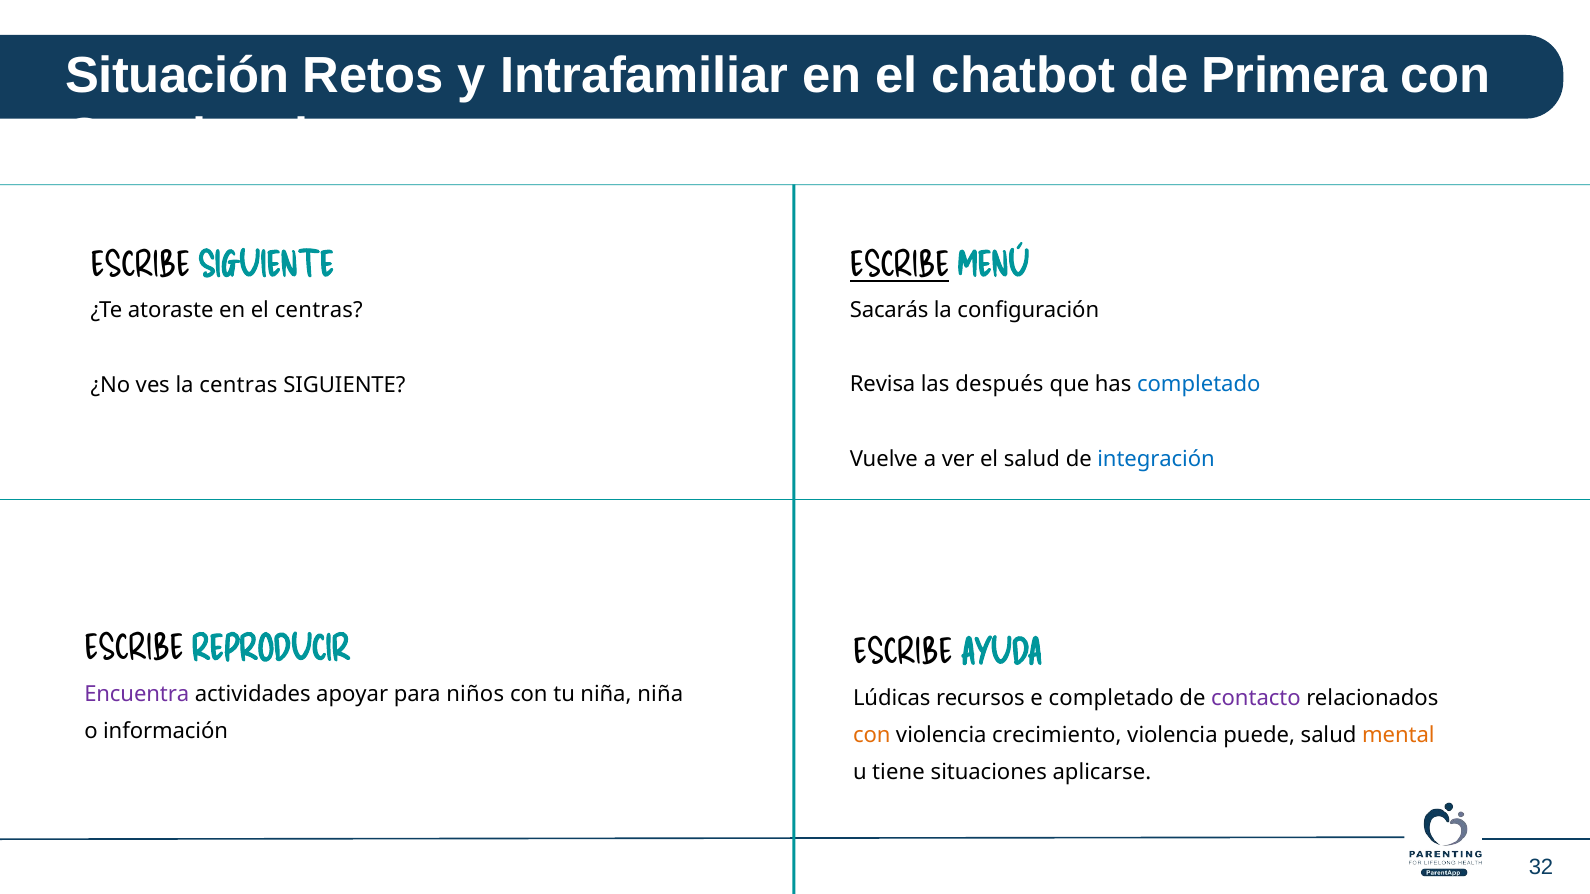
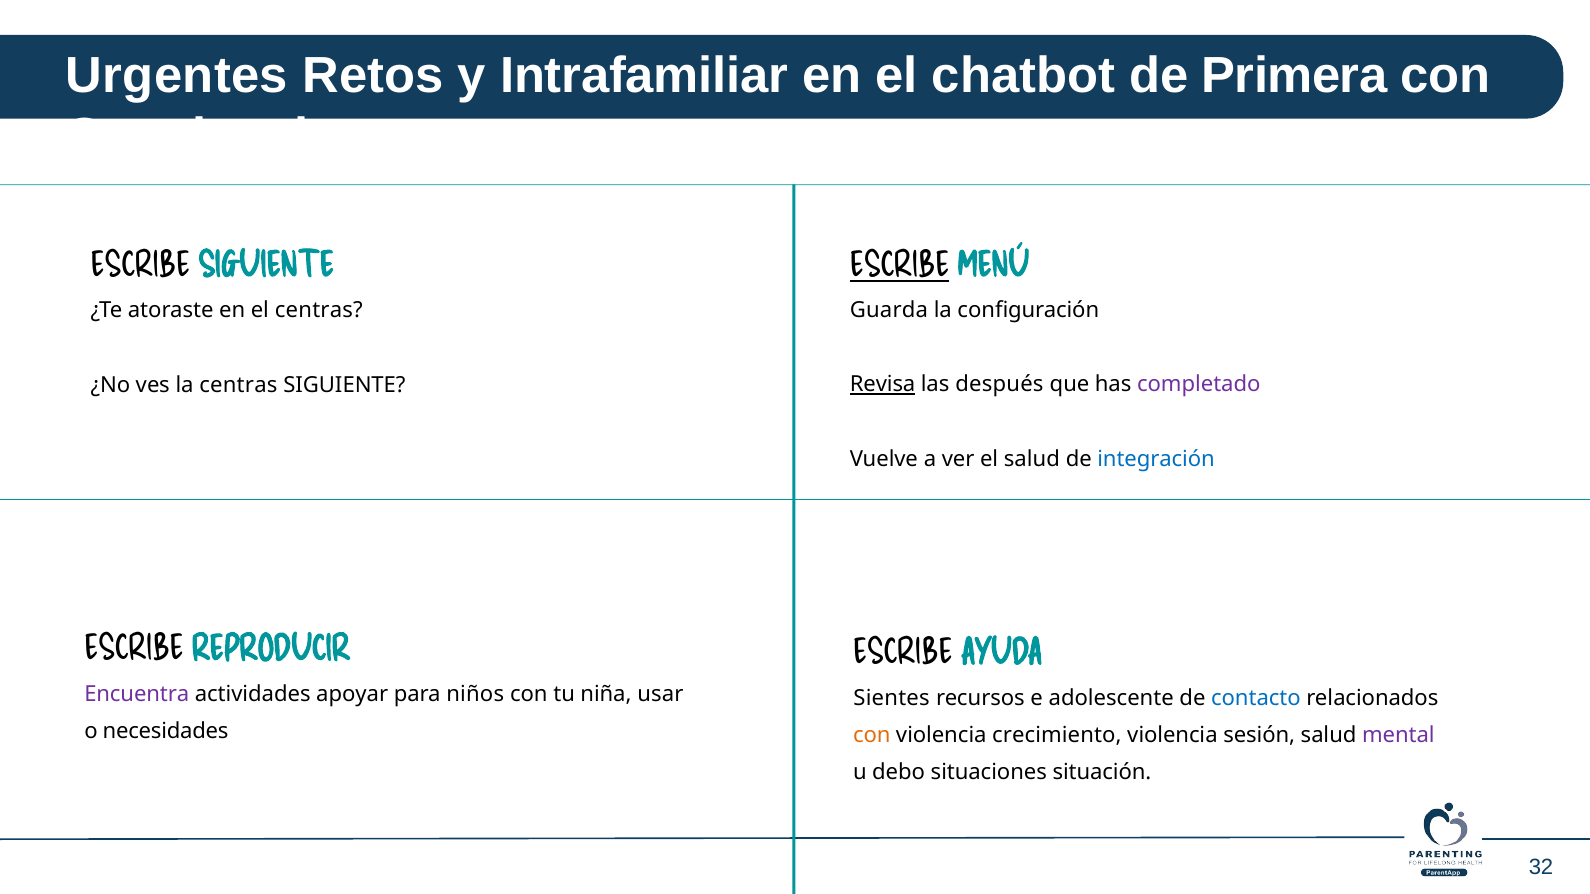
Situación: Situación -> Urgentes (177, 76)
Sacarás: Sacarás -> Guarda (889, 311)
Revisa underline: none -> present (883, 385)
completado colour: blue -> purple (1199, 385)
niña niña: niña -> usar (660, 694)
Lúdicas: Lúdicas -> Sientes (892, 698)
e completado: completado -> adolescente (1111, 698)
contacto colour: purple -> blue (1256, 698)
información: información -> necesidades (166, 731)
puede: puede -> sesión (1259, 735)
mental colour: orange -> purple (1398, 735)
tiene: tiene -> debo (899, 772)
aplicarse: aplicarse -> situación (1102, 772)
